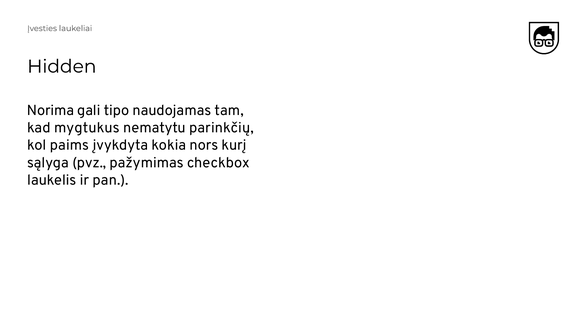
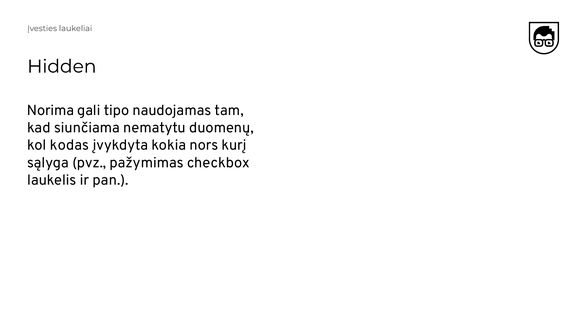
mygtukus: mygtukus -> siunčiama (87, 128)
parinkčių: parinkčių -> duomenų (221, 128)
paims: paims -> kodas (69, 145)
